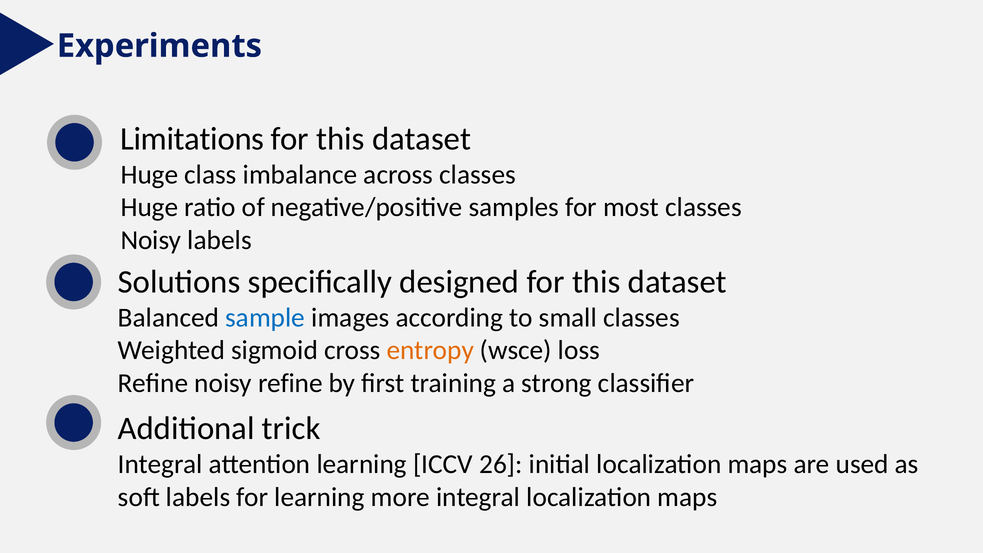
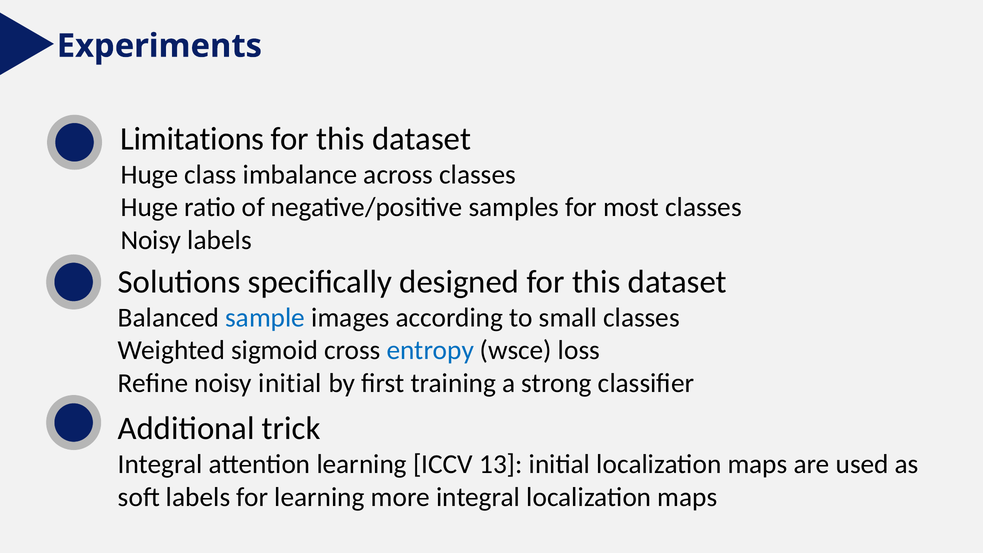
entropy colour: orange -> blue (430, 350)
noisy refine: refine -> initial (290, 383)
26: 26 -> 13 (501, 464)
